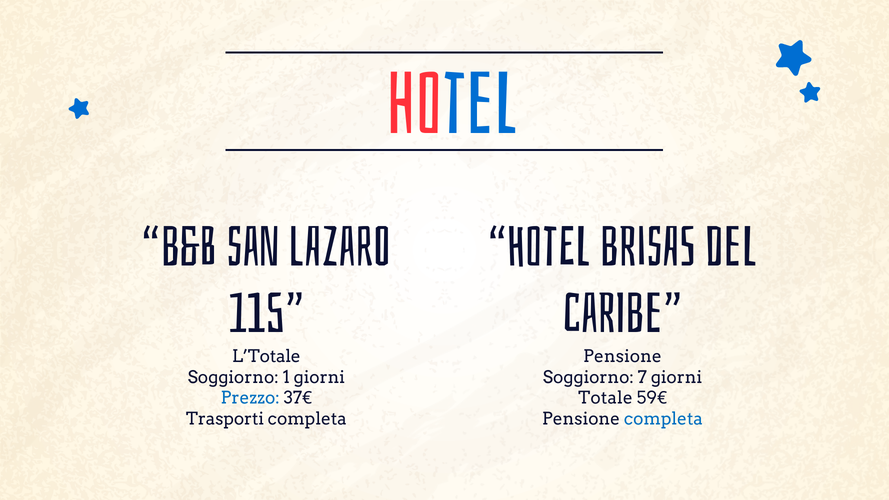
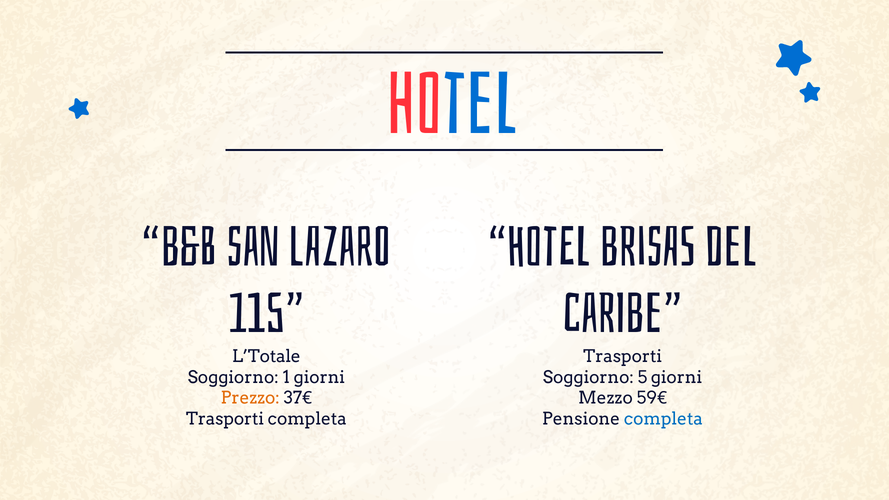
Pensione: Pensione -> Trasporti (623, 357)
7: 7 -> 5 (643, 378)
Prezzo colour: blue -> orange (250, 398)
Totale: Totale -> Mezzo (606, 398)
